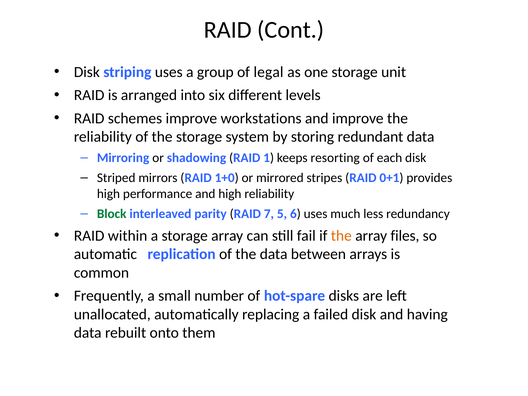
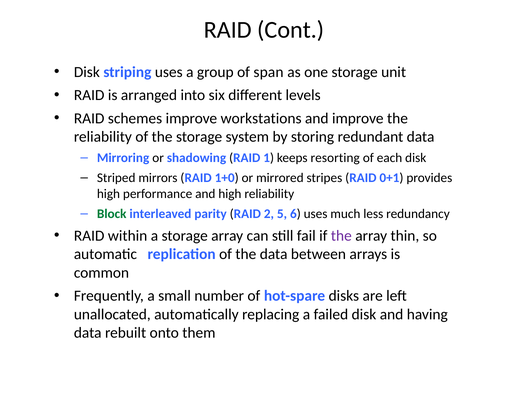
legal: legal -> span (269, 72)
7: 7 -> 2 (269, 214)
the colour: orange -> purple (341, 236)
files: files -> thin (405, 236)
